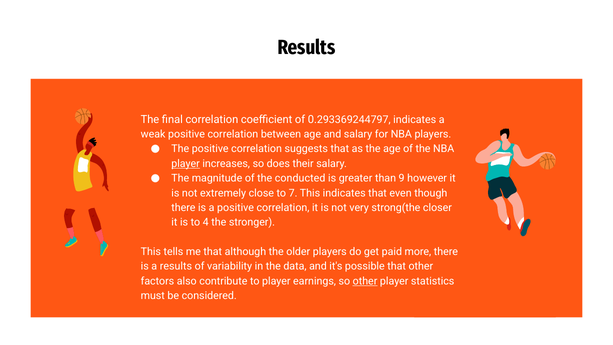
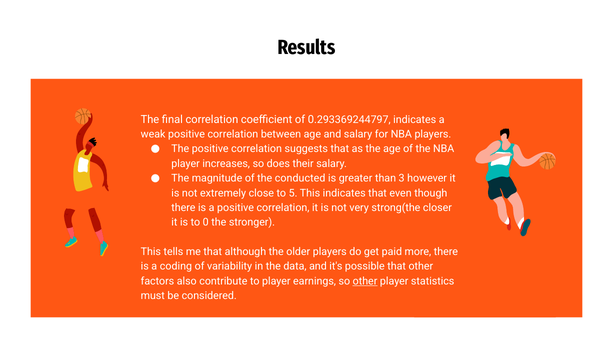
player underline: present -> none (186, 164)
9: 9 -> 3 (402, 178)
7: 7 -> 5 (293, 193)
4: 4 -> 0 (206, 222)
a results: results -> coding (176, 266)
